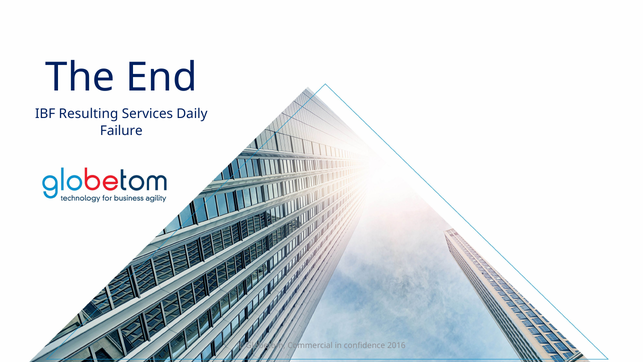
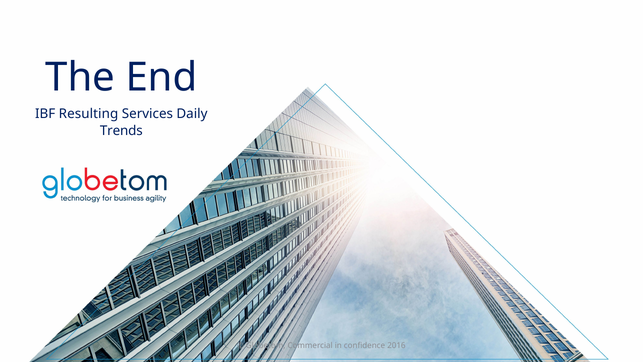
Failure: Failure -> Trends (121, 131)
